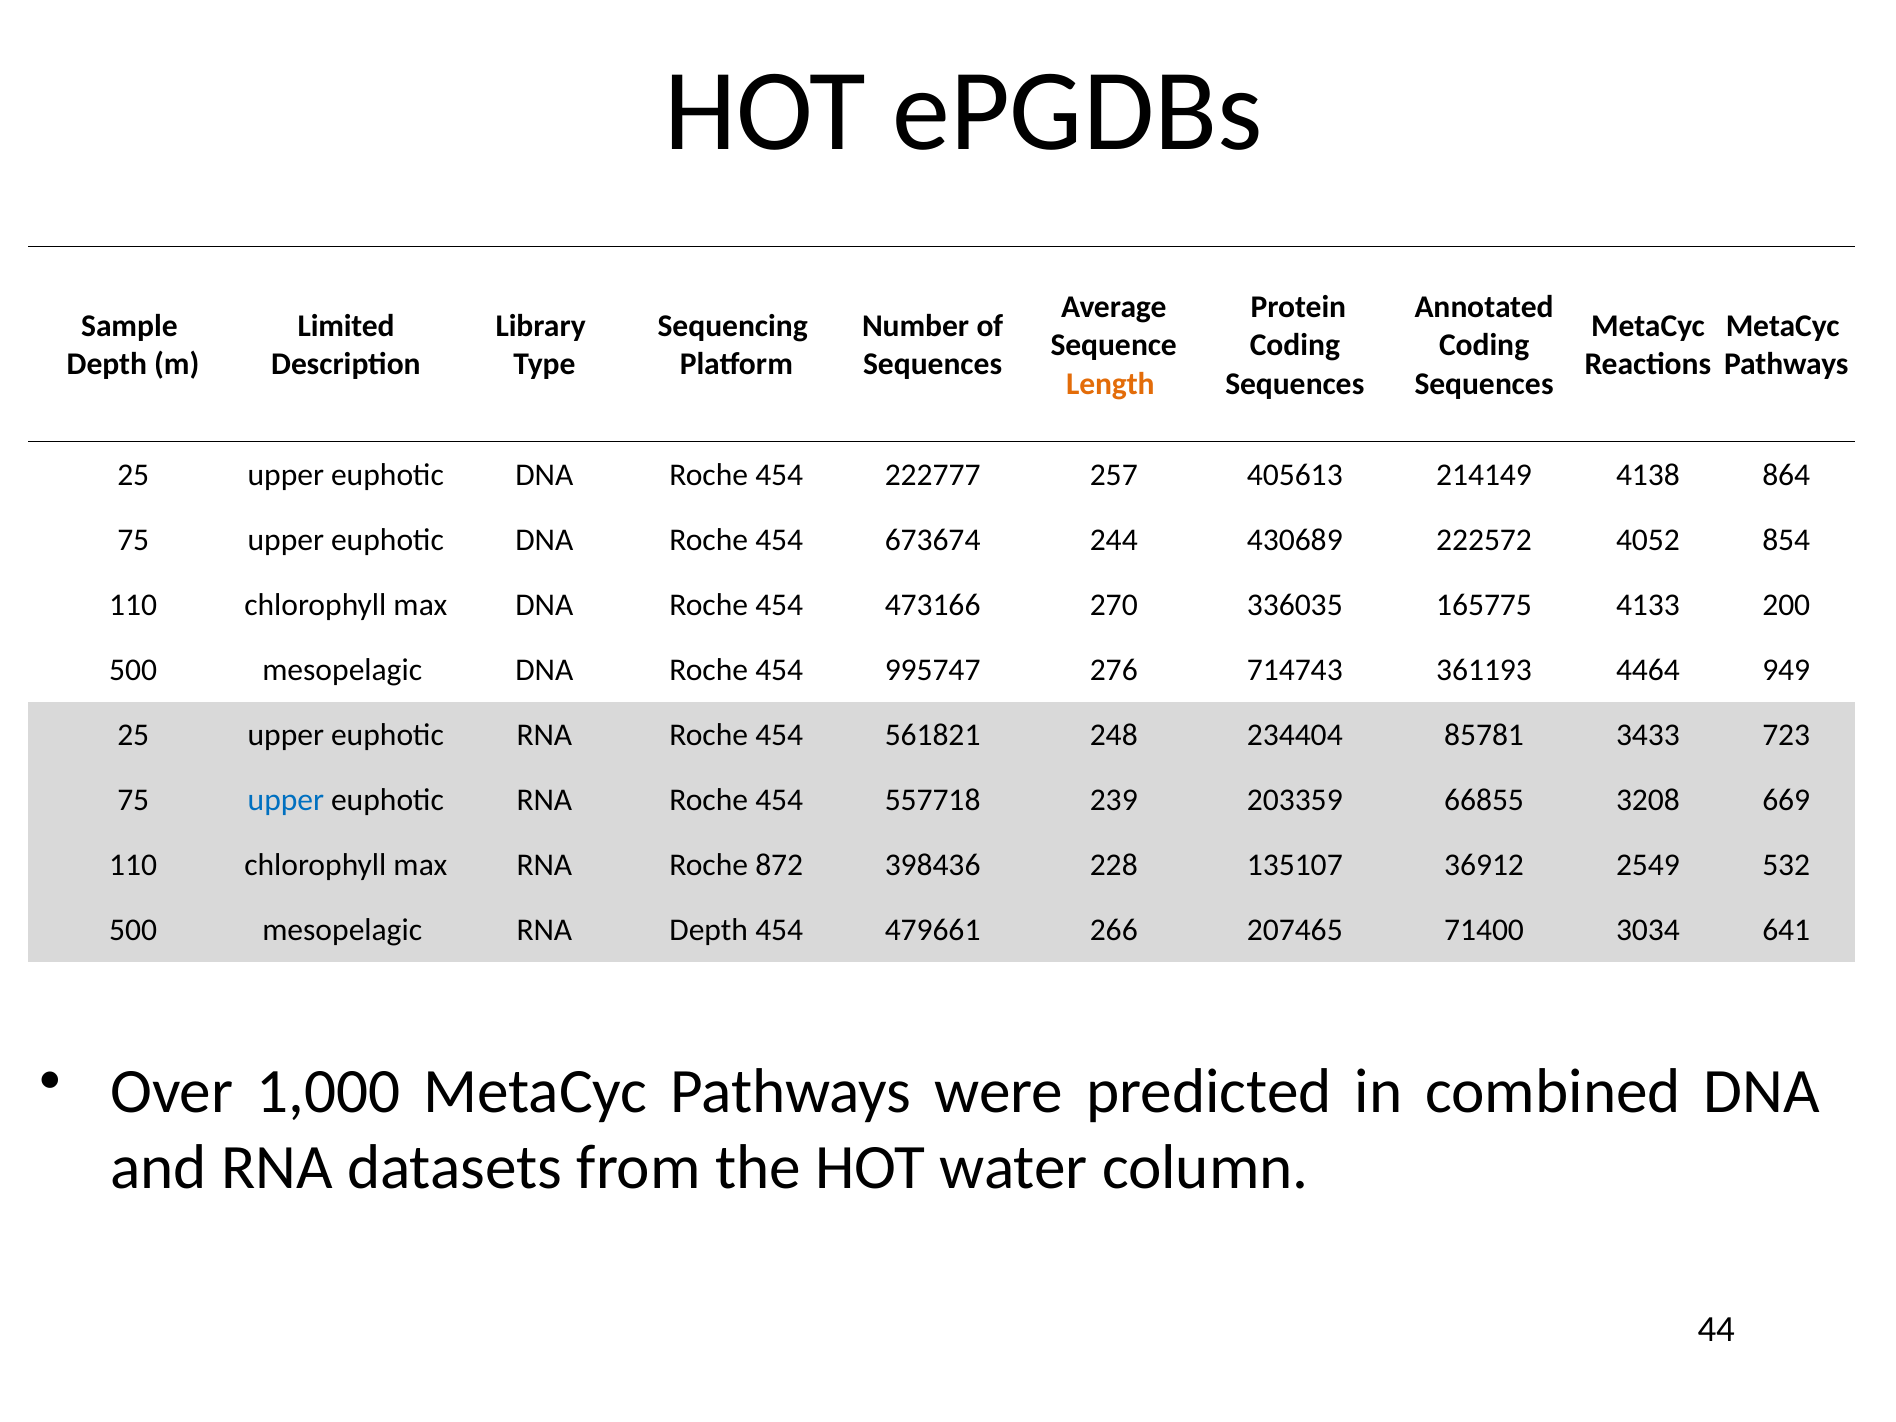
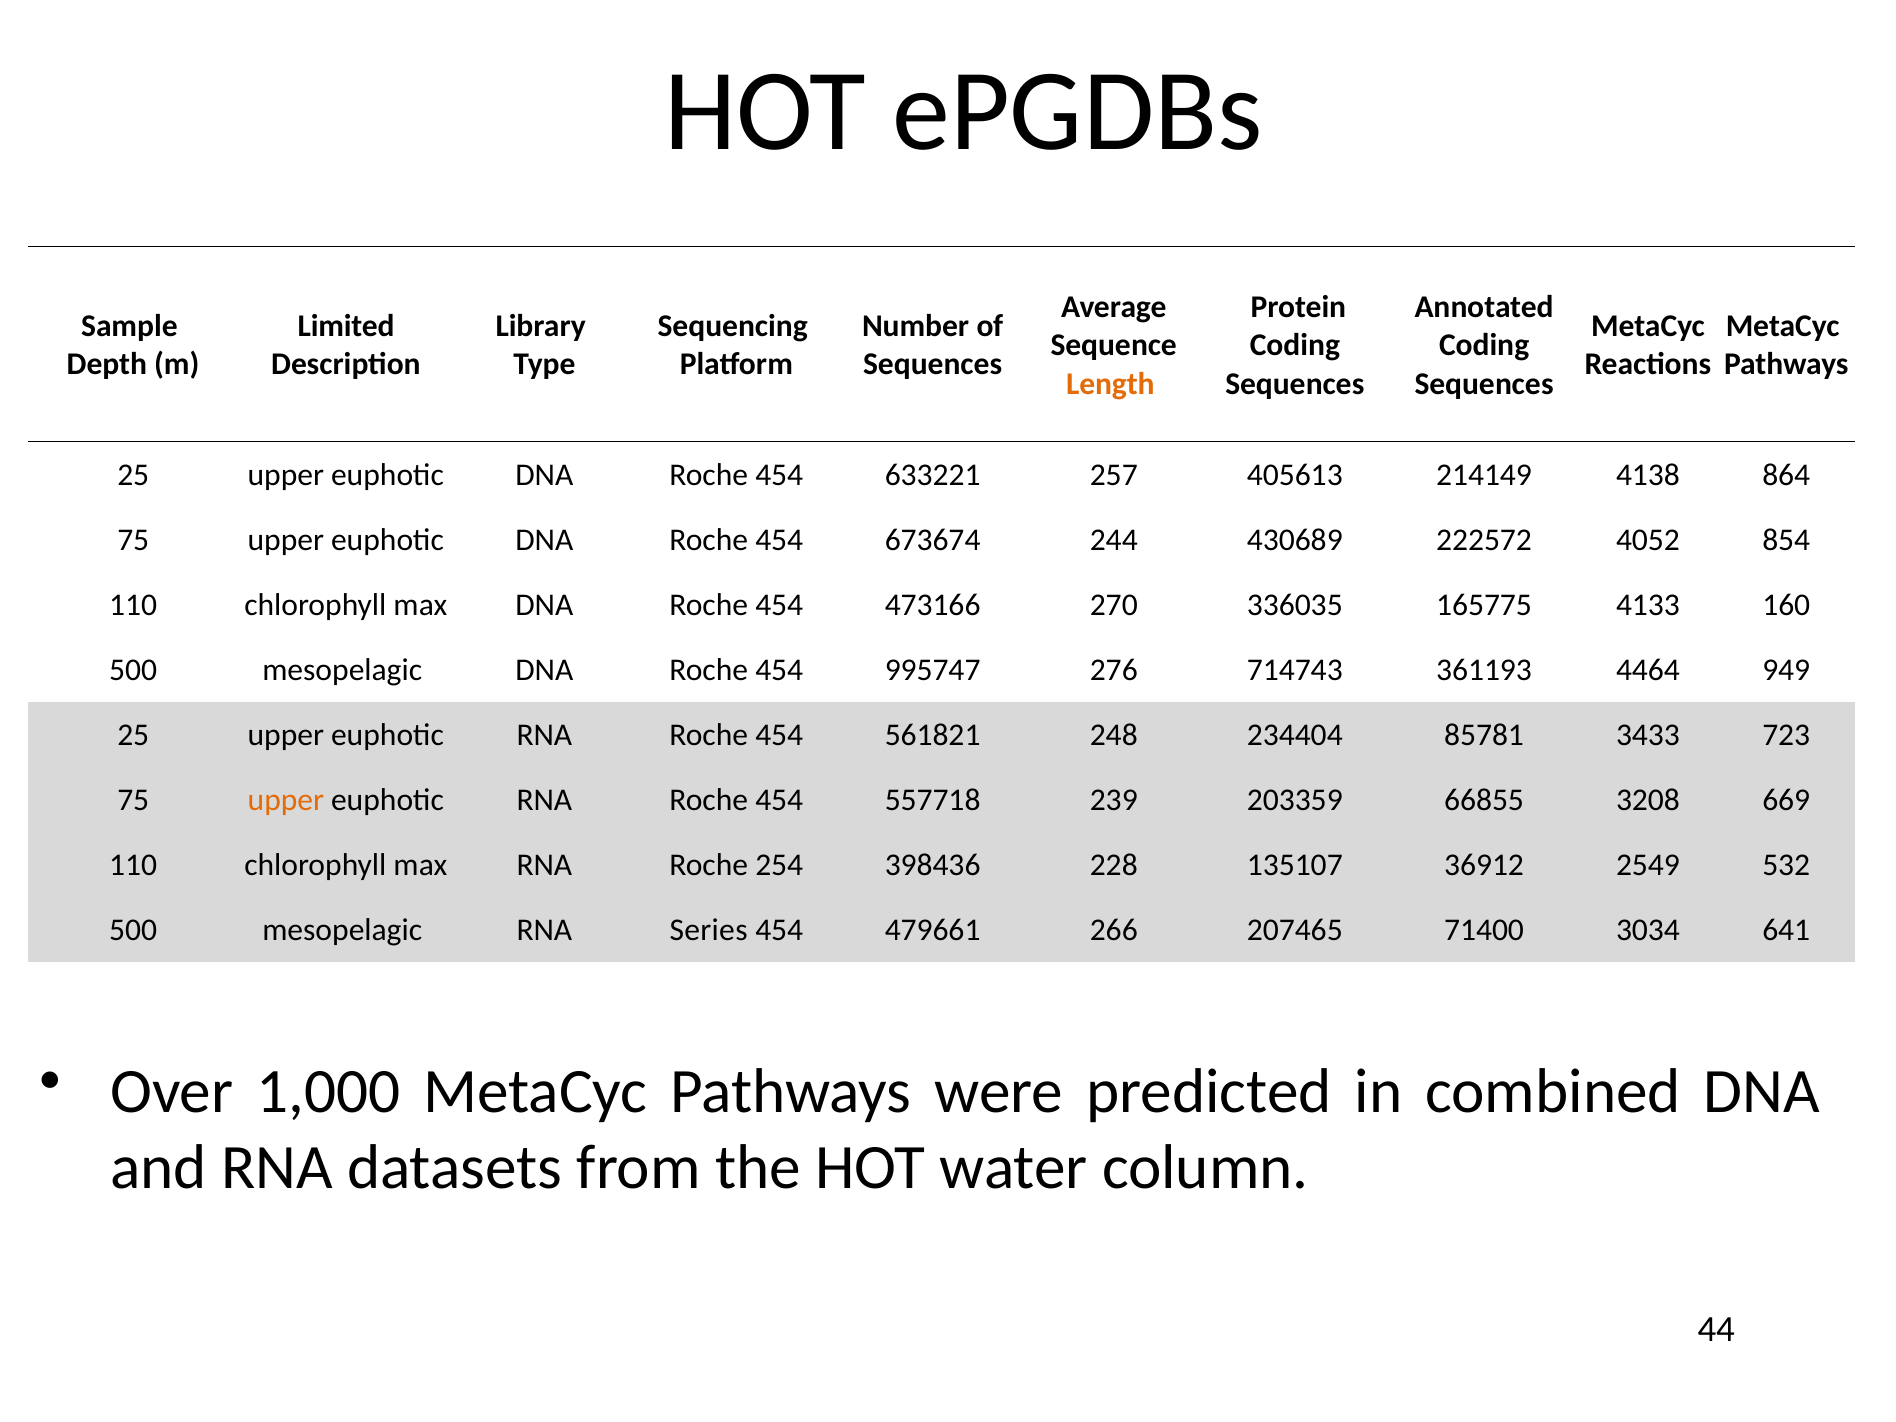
222777: 222777 -> 633221 (933, 475)
200: 200 -> 160 (1786, 605)
upper colour: blue -> orange (286, 800)
872: 872 -> 254 (779, 865)
RNA Depth: Depth -> Series (709, 930)
